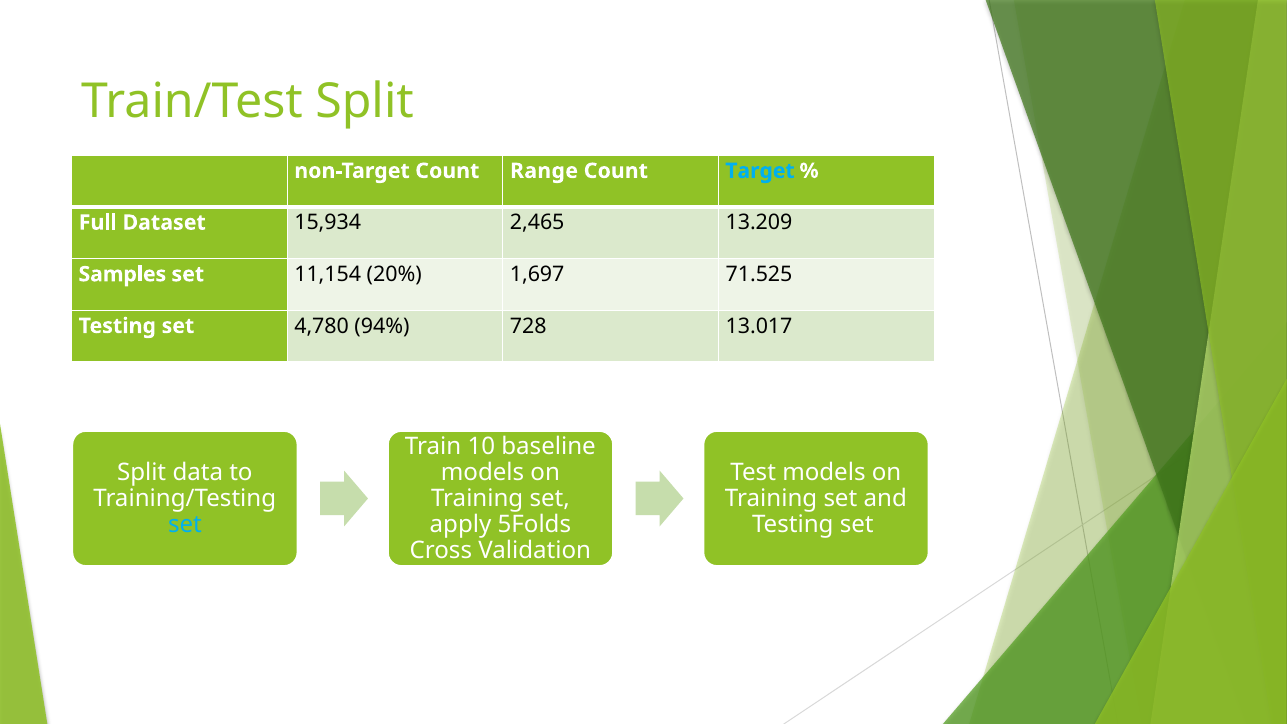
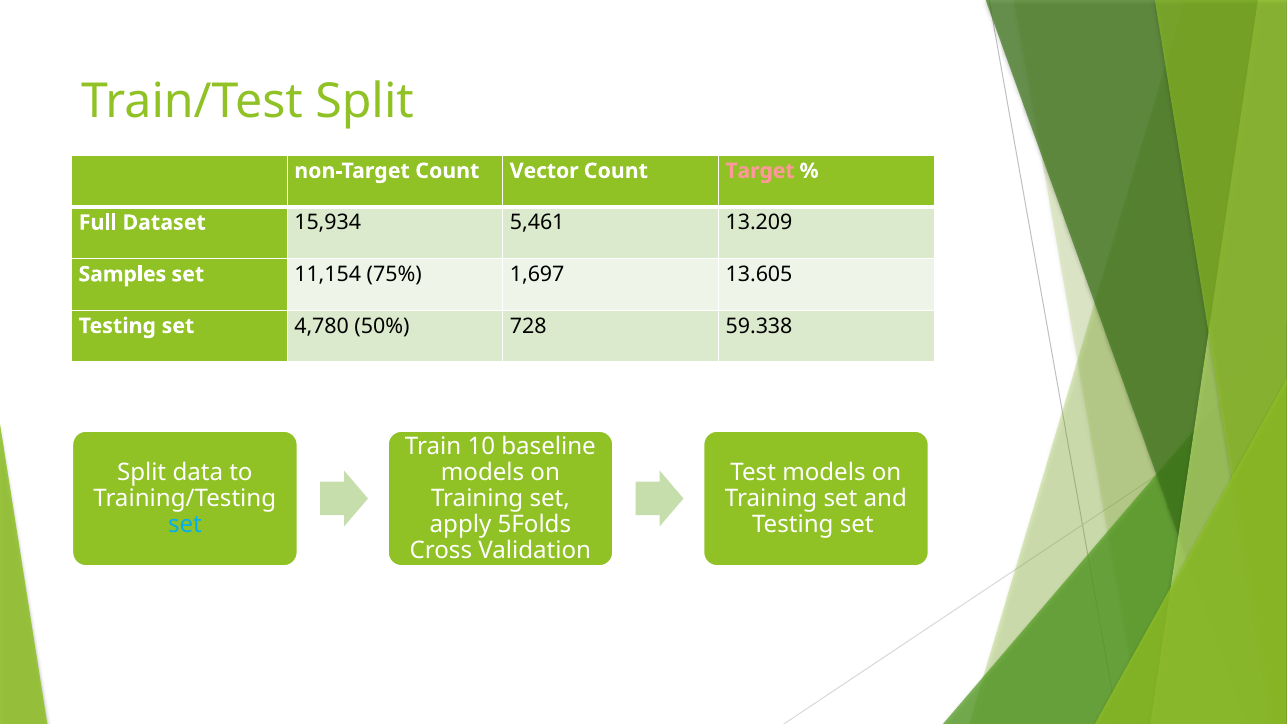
Range: Range -> Vector (544, 171)
Target colour: light blue -> pink (760, 171)
2,465: 2,465 -> 5,461 (537, 223)
20%: 20% -> 75% (394, 274)
71.525: 71.525 -> 13.605 (759, 274)
94%: 94% -> 50% (382, 326)
13.017: 13.017 -> 59.338 (759, 326)
